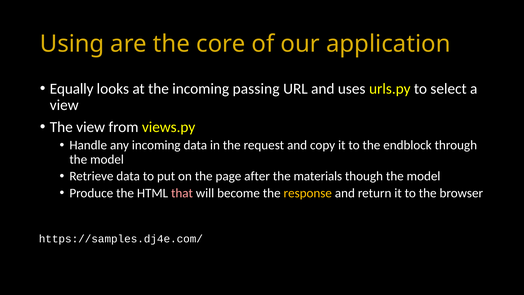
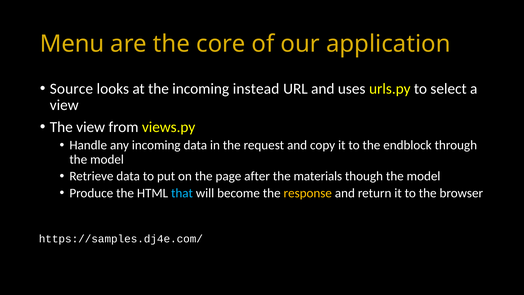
Using: Using -> Menu (72, 44)
Equally: Equally -> Source (71, 89)
passing: passing -> instead (256, 89)
that colour: pink -> light blue (182, 193)
